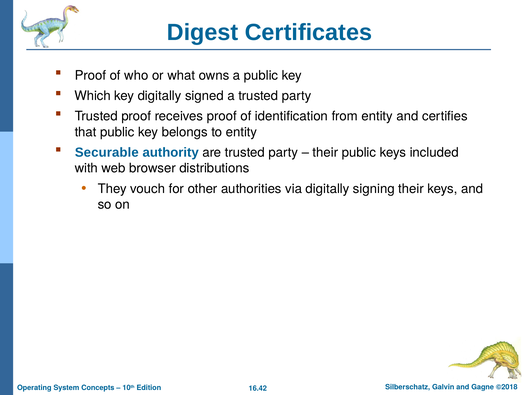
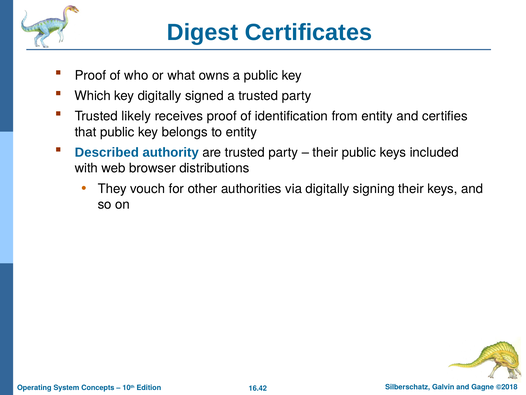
Trusted proof: proof -> likely (136, 116)
Securable: Securable -> Described (107, 152)
